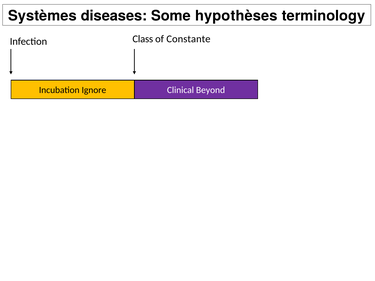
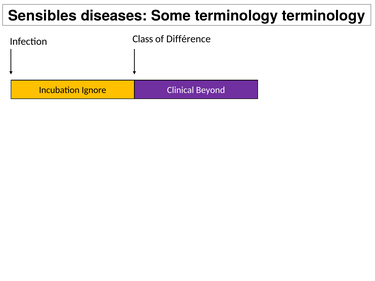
Systèmes: Systèmes -> Sensibles (42, 16)
Some hypothèses: hypothèses -> terminology (236, 16)
Constante: Constante -> Différence (188, 39)
